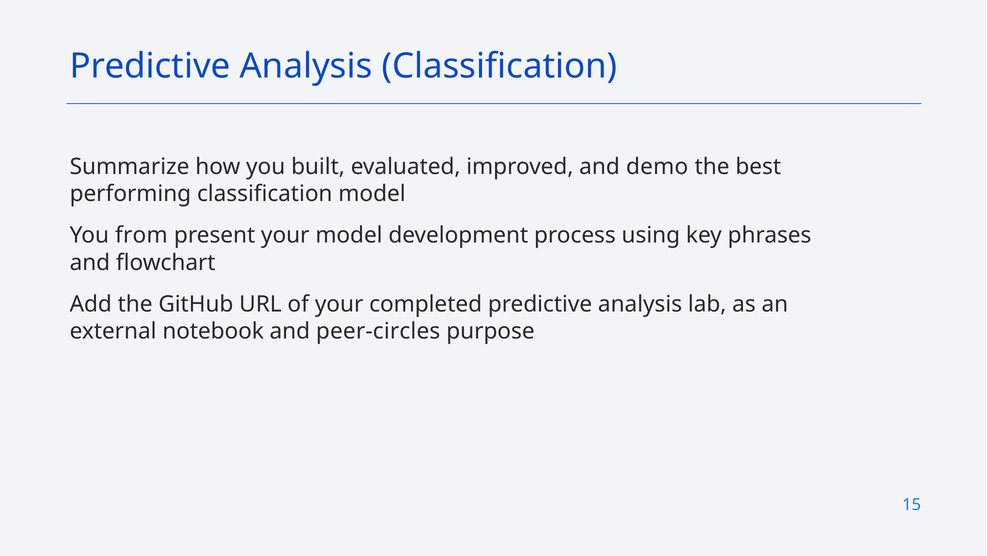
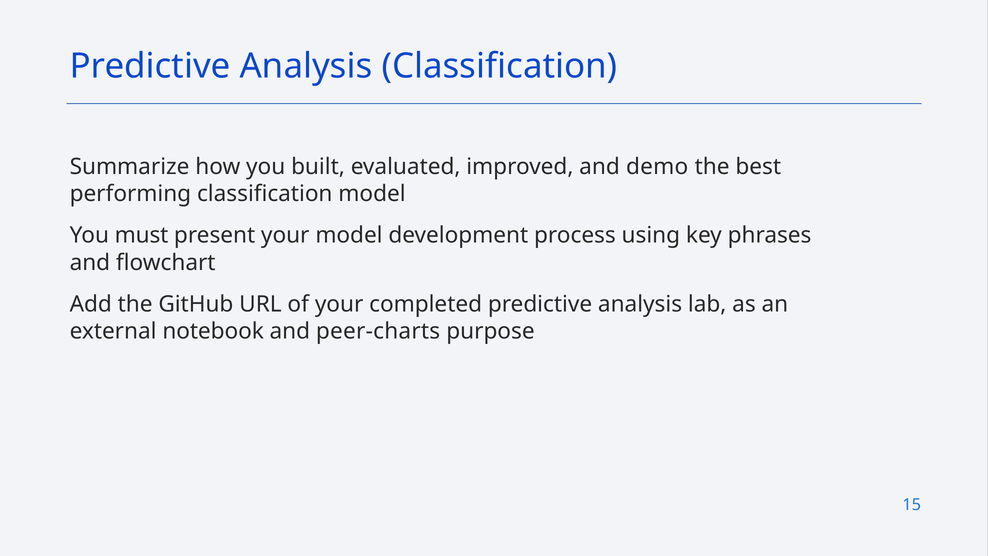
from: from -> must (142, 235)
peer-circles: peer-circles -> peer-charts (378, 331)
